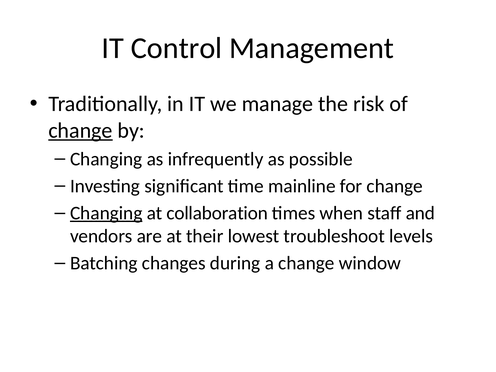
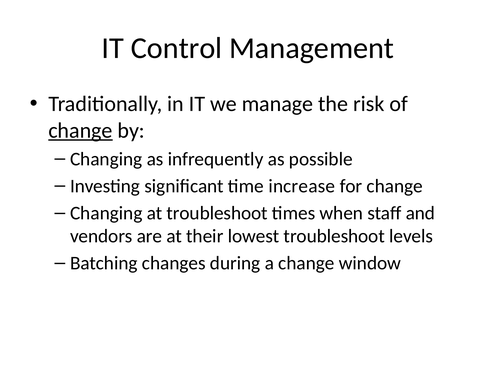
mainline: mainline -> increase (302, 186)
Changing underline: present -> none (106, 213)
at collaboration: collaboration -> troubleshoot (217, 213)
